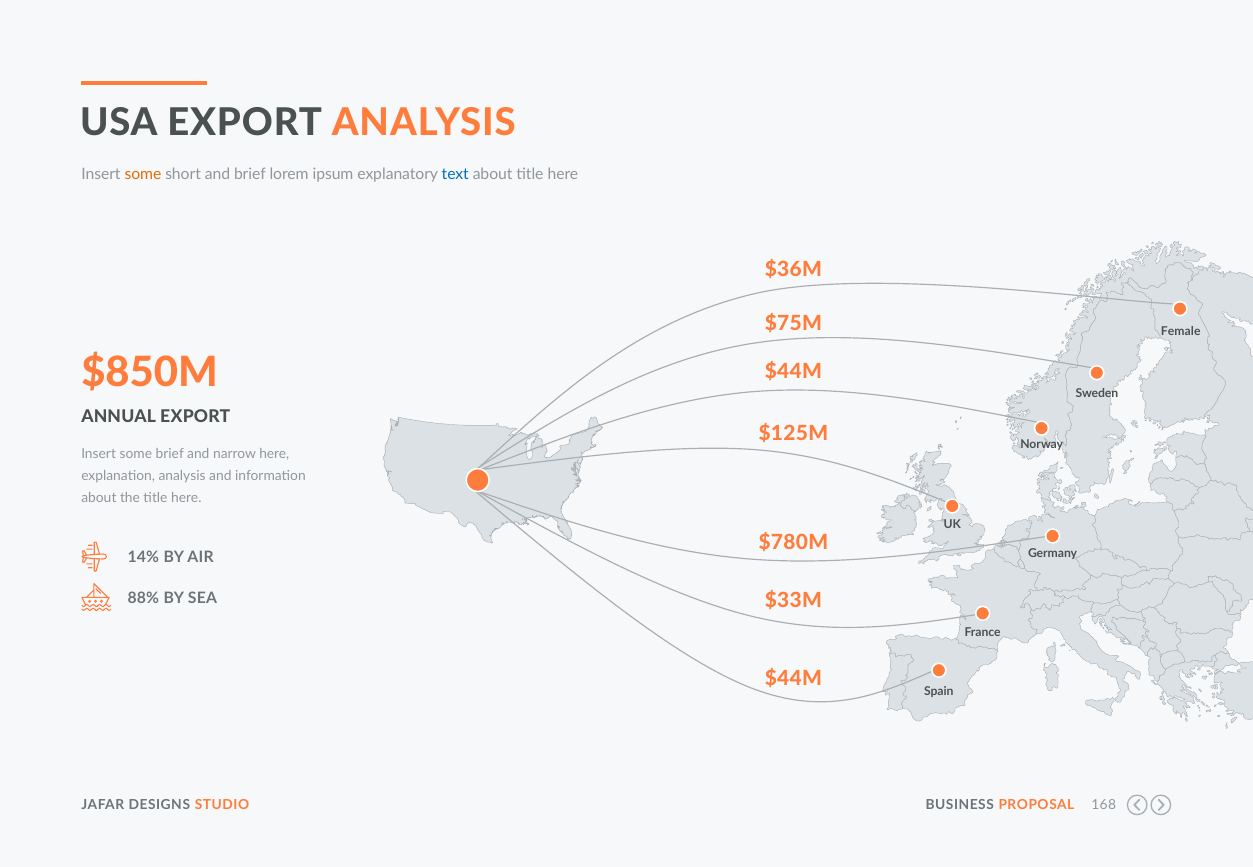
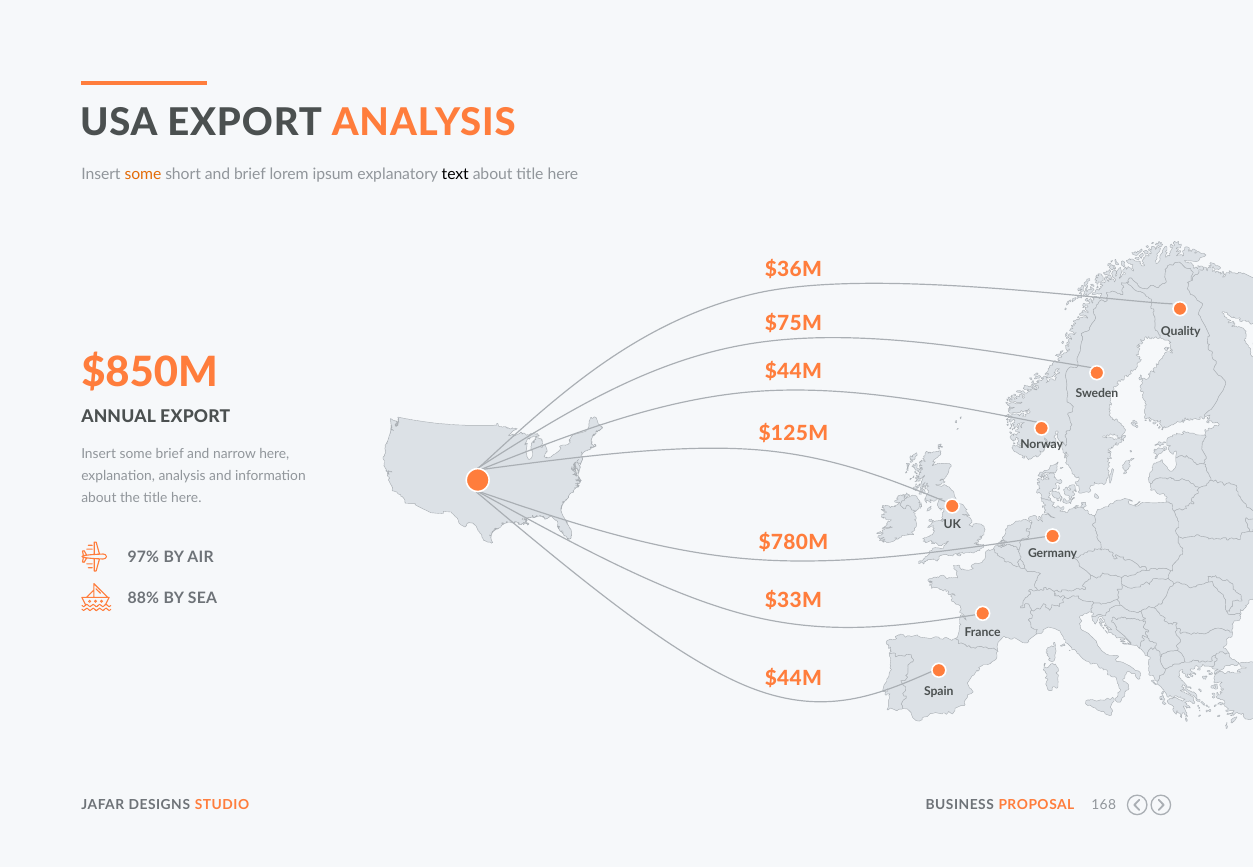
text colour: blue -> black (455, 174)
Female: Female -> Quality (1181, 332)
14%: 14% -> 97% (143, 558)
